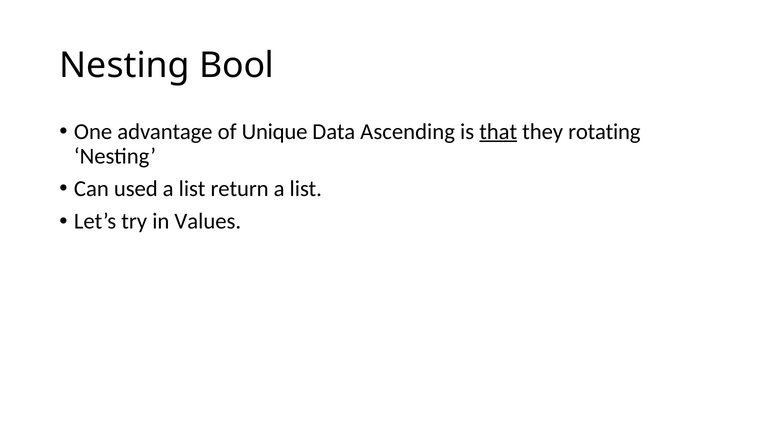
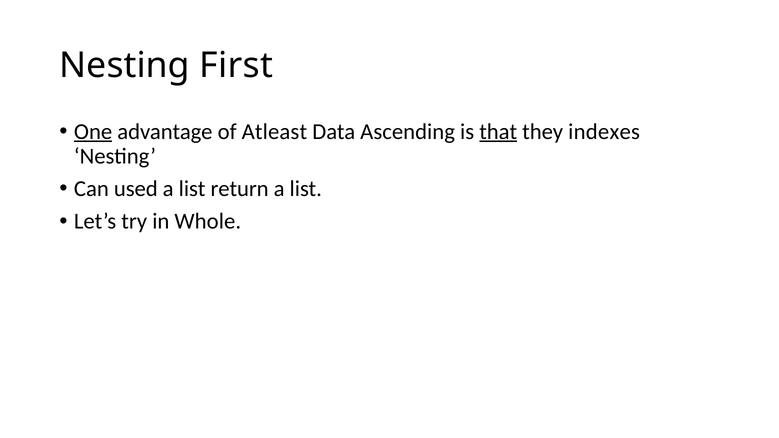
Bool: Bool -> First (236, 65)
One underline: none -> present (93, 132)
Unique: Unique -> Atleast (274, 132)
rotating: rotating -> indexes (604, 132)
Values: Values -> Whole (208, 222)
